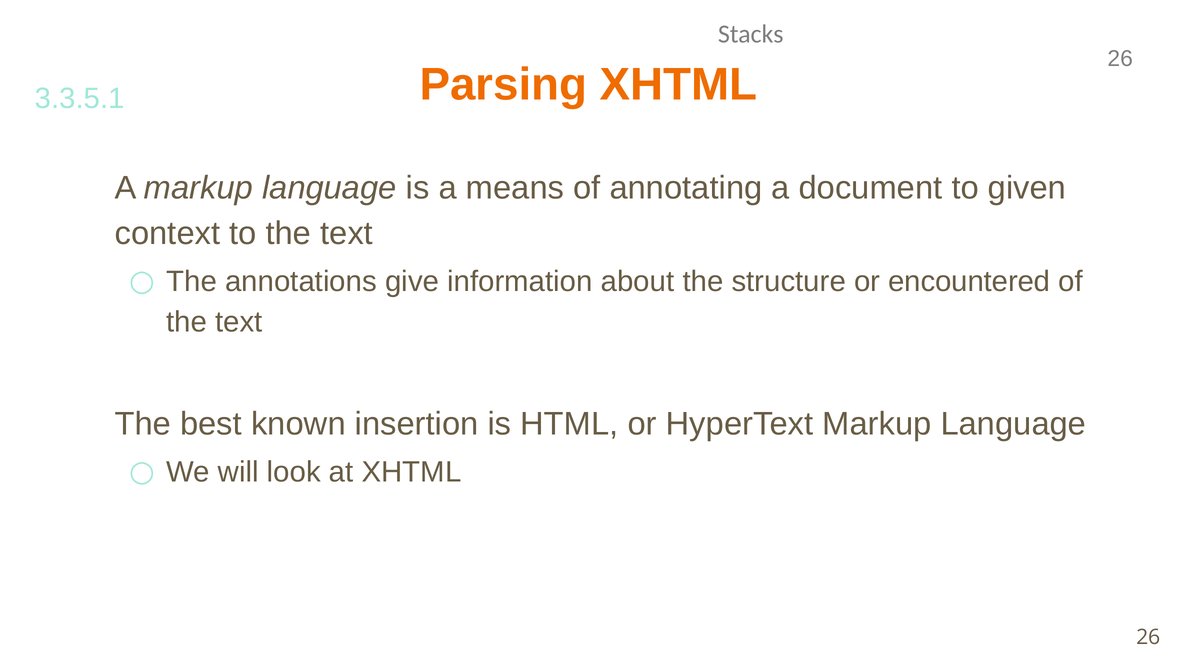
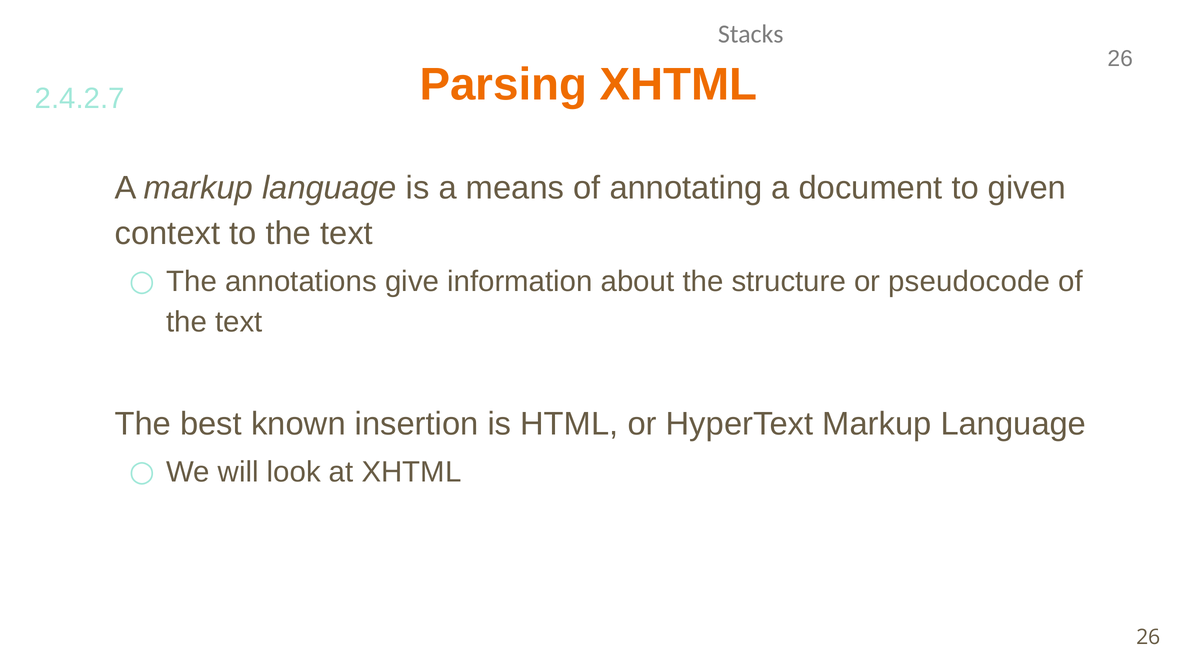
3.3.5.1: 3.3.5.1 -> 2.4.2.7 (80, 99)
encountered: encountered -> pseudocode (969, 282)
